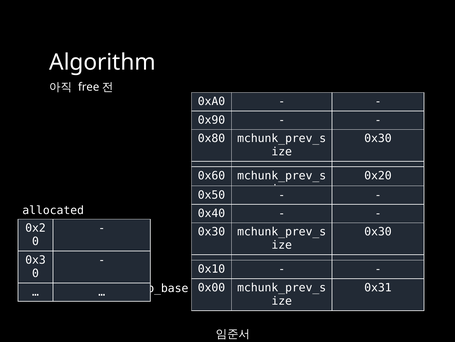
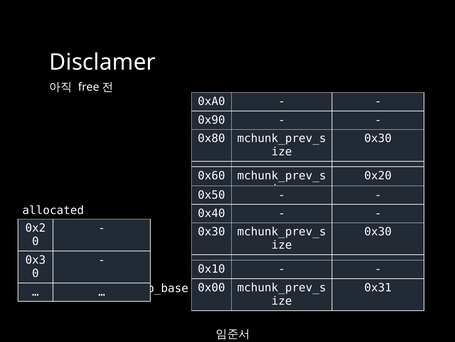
Algorithm: Algorithm -> Disclamer (102, 62)
